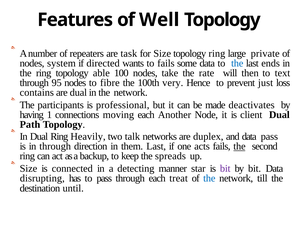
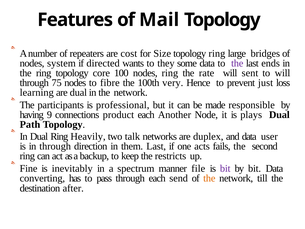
Well: Well -> Mail (159, 20)
task: task -> cost (129, 53)
private: private -> bridges (265, 53)
to fails: fails -> they (166, 63)
the colour: blue -> purple (237, 63)
able: able -> core (101, 73)
nodes take: take -> ring (170, 73)
then: then -> sent (250, 73)
to text: text -> will (283, 73)
95: 95 -> 75 (57, 83)
contains: contains -> learning (37, 92)
deactivates: deactivates -> responsible (252, 105)
1: 1 -> 9 (49, 115)
moving: moving -> product (118, 115)
client: client -> plays (251, 115)
data pass: pass -> user (269, 136)
the underline: present -> none (239, 146)
spreads: spreads -> restricts (171, 156)
Size: Size -> Fine (29, 168)
connected: connected -> inevitably (72, 168)
detecting: detecting -> spectrum (136, 168)
star: star -> file (198, 168)
disrupting: disrupting -> converting (42, 178)
treat: treat -> send (179, 178)
the colour: blue -> orange (209, 178)
until: until -> after (73, 188)
